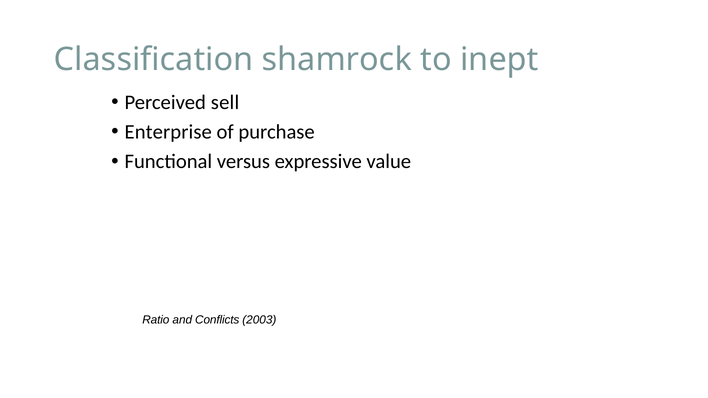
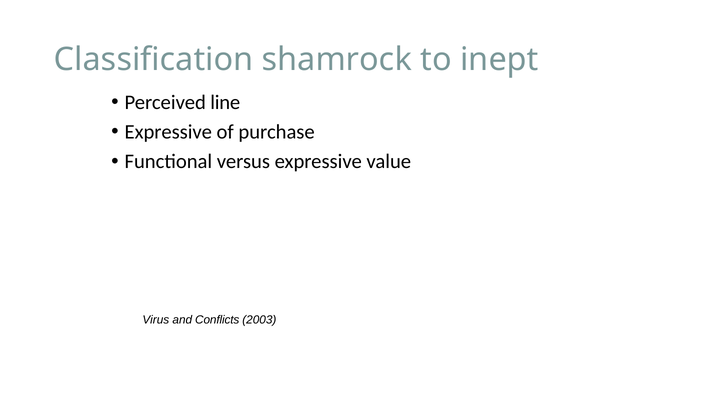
sell: sell -> line (225, 102)
Enterprise: Enterprise -> Expressive (168, 132)
Ratio: Ratio -> Virus (156, 320)
